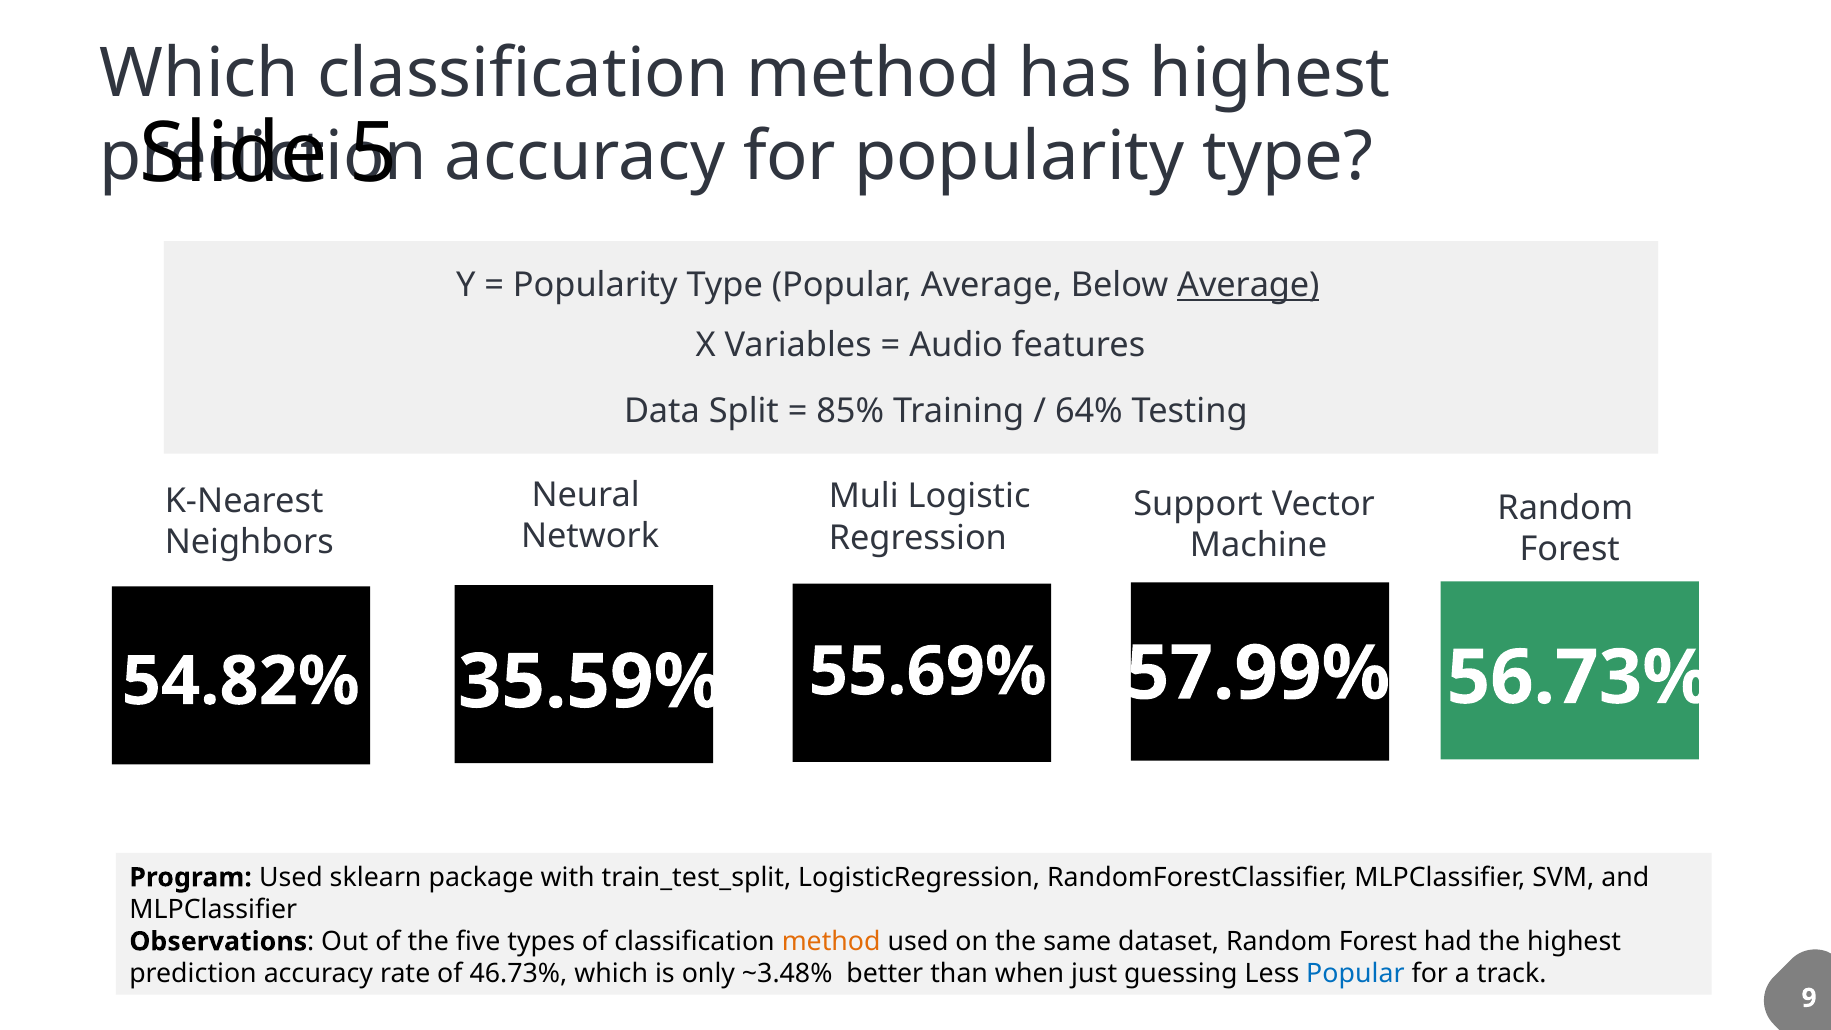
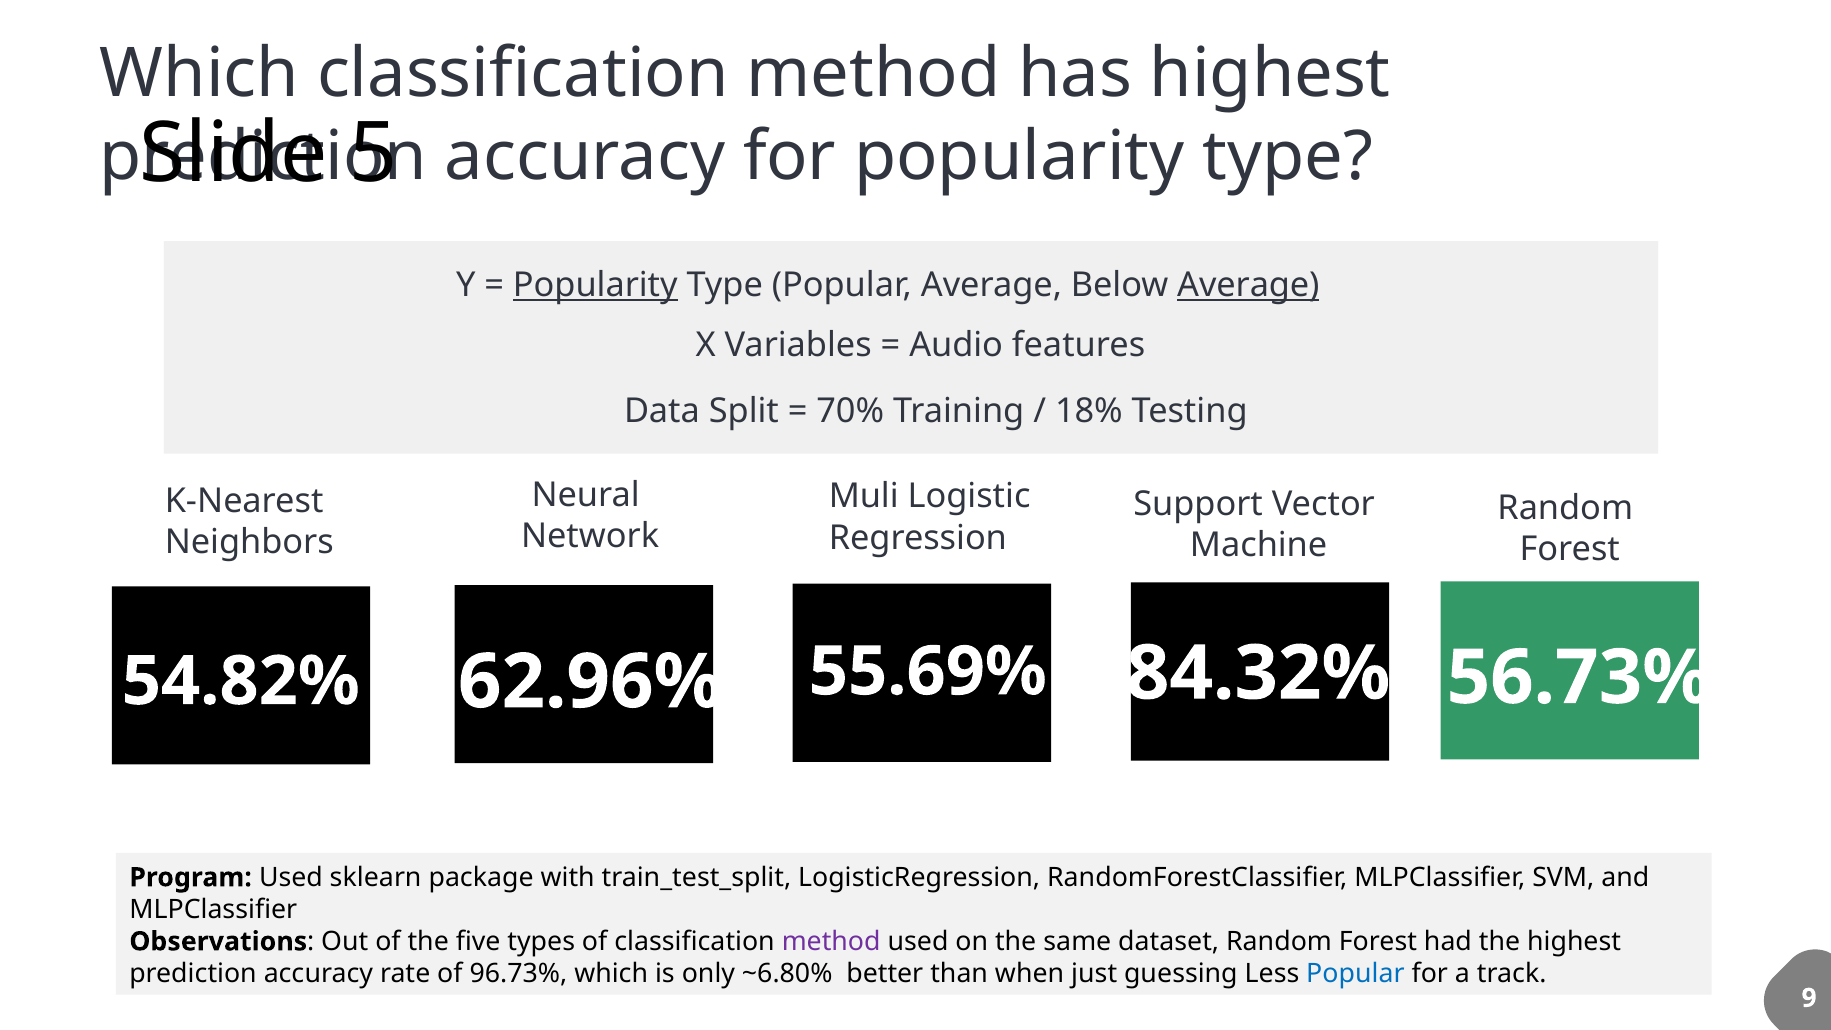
Popularity underline: none -> present (595, 285)
85%: 85% -> 70% (850, 411)
64%: 64% -> 18% (1089, 411)
57.99%: 57.99% -> 84.32% (1258, 673)
35.59%: 35.59% -> 62.96% (590, 682)
method colour: orange -> purple (831, 942)
46.73%: 46.73% -> 96.73% (518, 974)
~3.48%: ~3.48% -> ~6.80% (787, 974)
